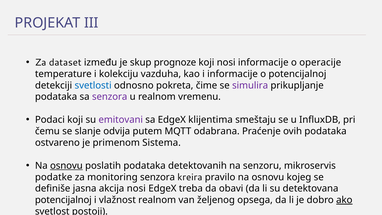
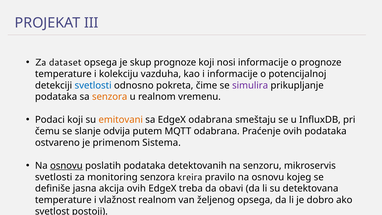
dataset između: između -> opsega (101, 62)
o operacije: operacije -> prognoze (320, 62)
senzora colour: purple -> orange (110, 97)
emitovani colour: purple -> orange (121, 120)
EdgeX klijentima: klijentima -> odabrana (210, 120)
podatke: podatke -> svetlosti (54, 177)
akcija nosi: nosi -> ovih (136, 188)
potencijalnoj: potencijalnoj -> temperature (63, 200)
ako underline: present -> none (344, 200)
